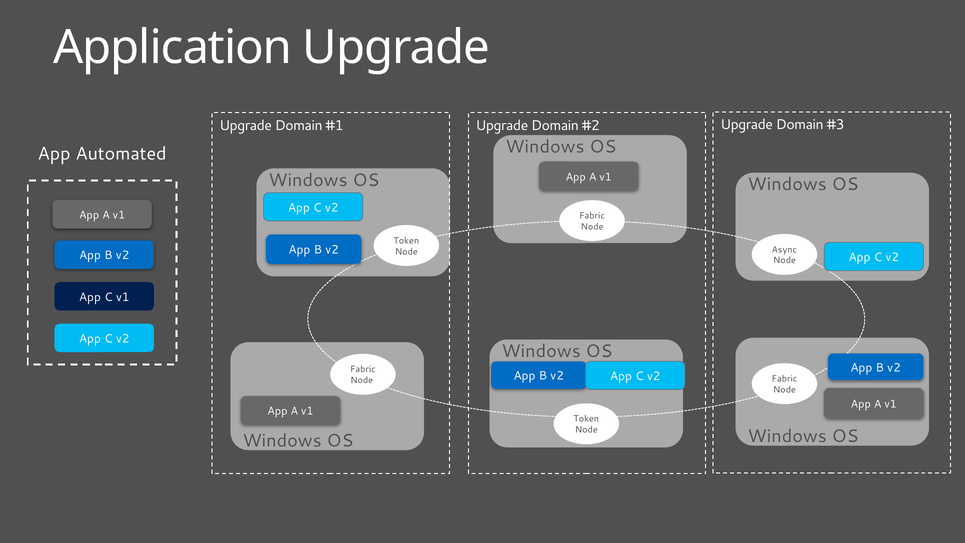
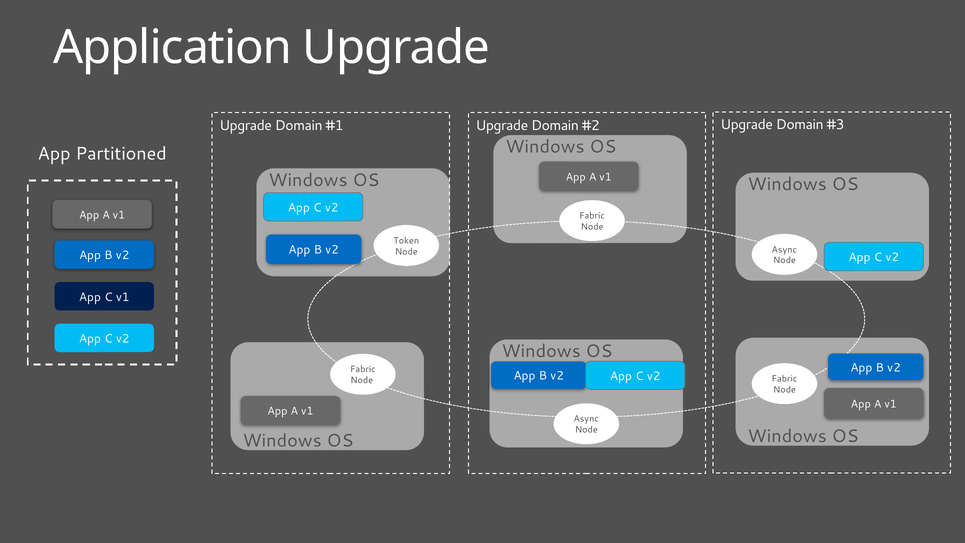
Automated: Automated -> Partitioned (121, 153)
Token: Token -> Async (586, 419)
